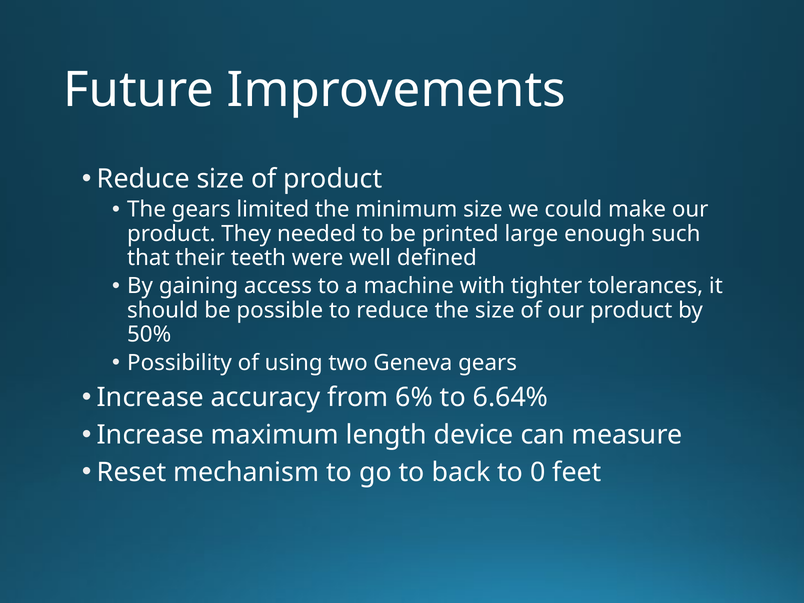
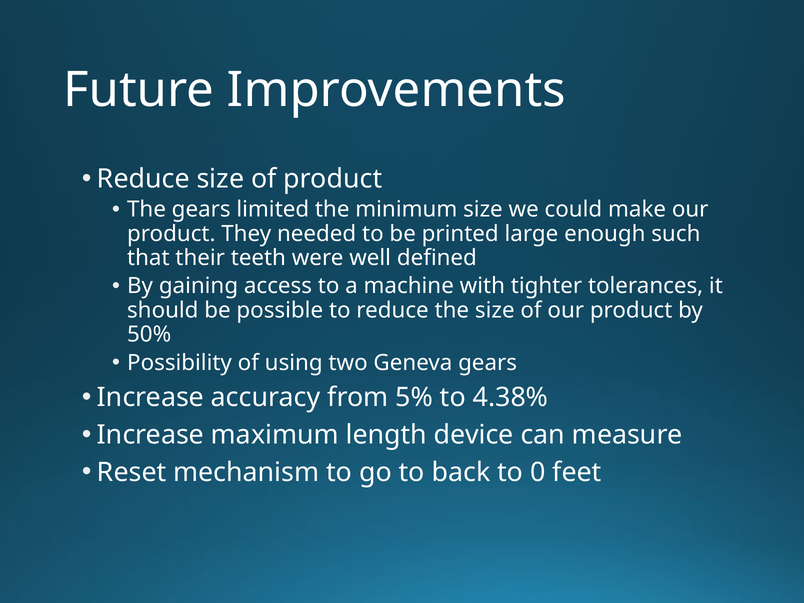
6%: 6% -> 5% (414, 398)
6.64%: 6.64% -> 4.38% (511, 398)
